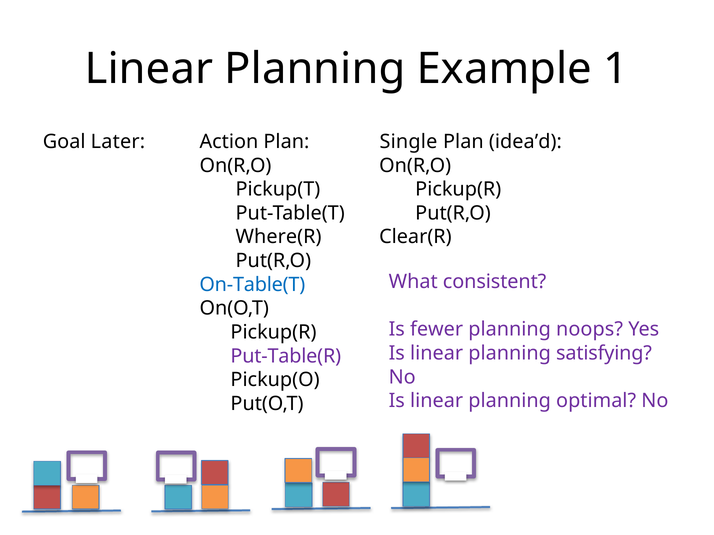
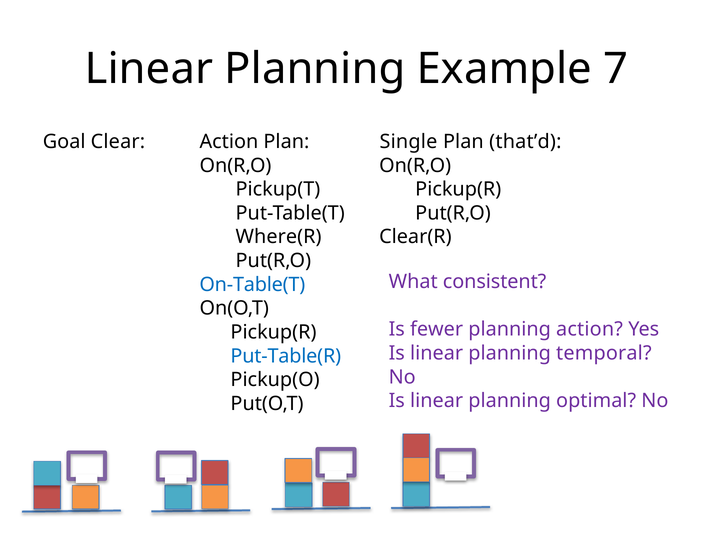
1: 1 -> 7 (616, 69)
Later: Later -> Clear (118, 142)
idea’d: idea’d -> that’d (525, 142)
planning noops: noops -> action (590, 330)
satisfying: satisfying -> temporal (604, 354)
Put-Table(R colour: purple -> blue (286, 356)
